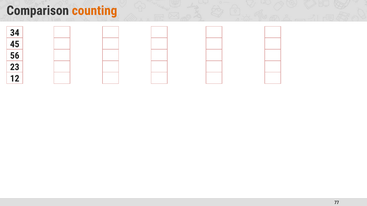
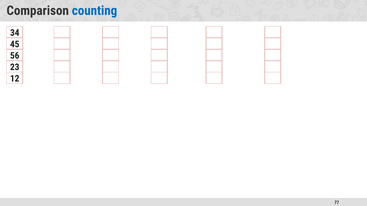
counting colour: orange -> blue (95, 11)
